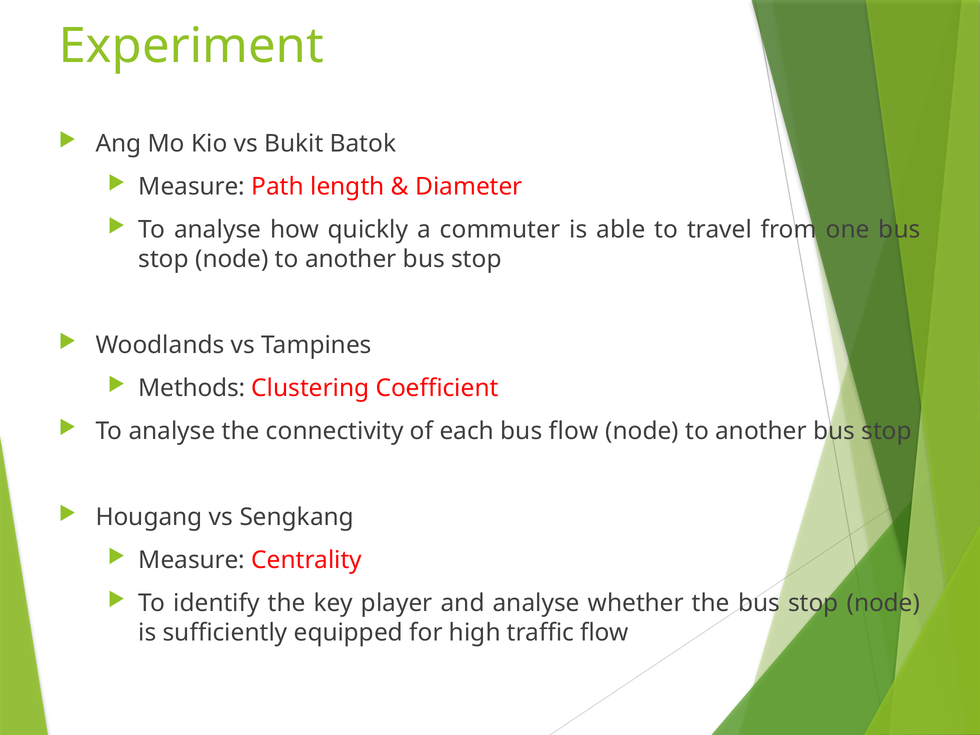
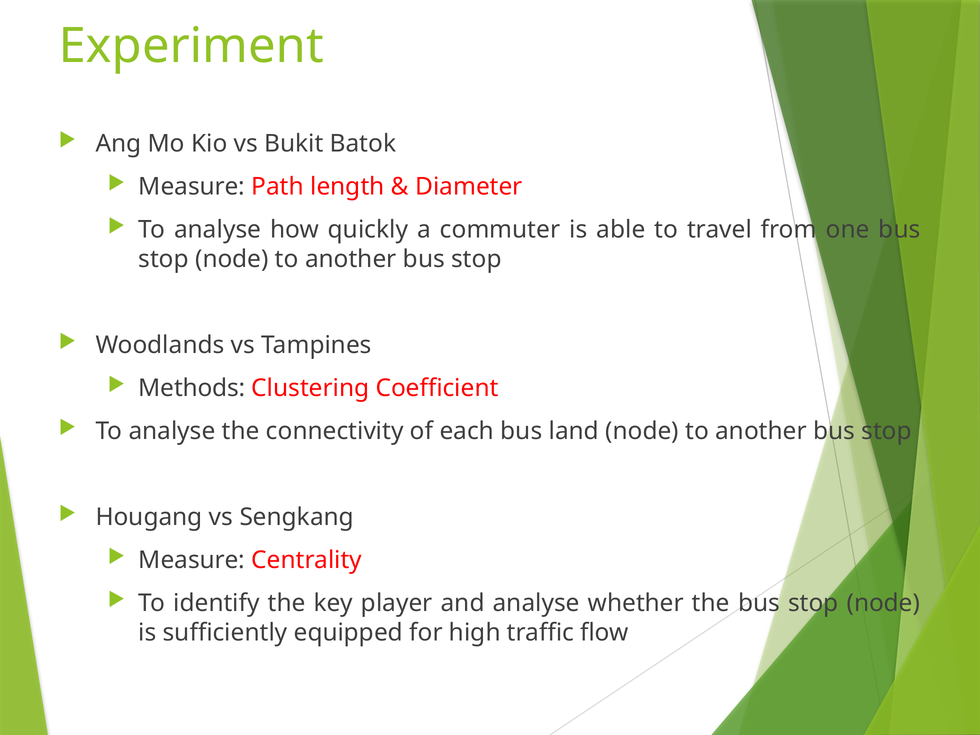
bus flow: flow -> land (574, 431)
